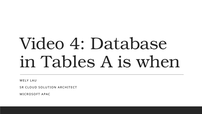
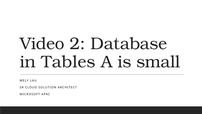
4: 4 -> 2 (77, 44)
when: when -> small (158, 62)
